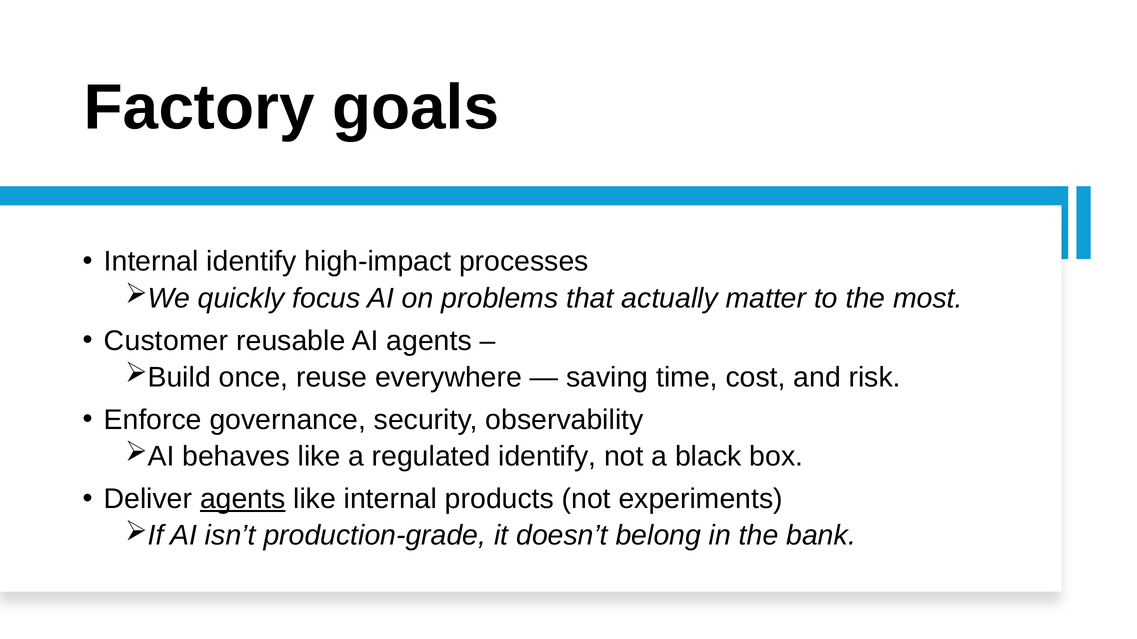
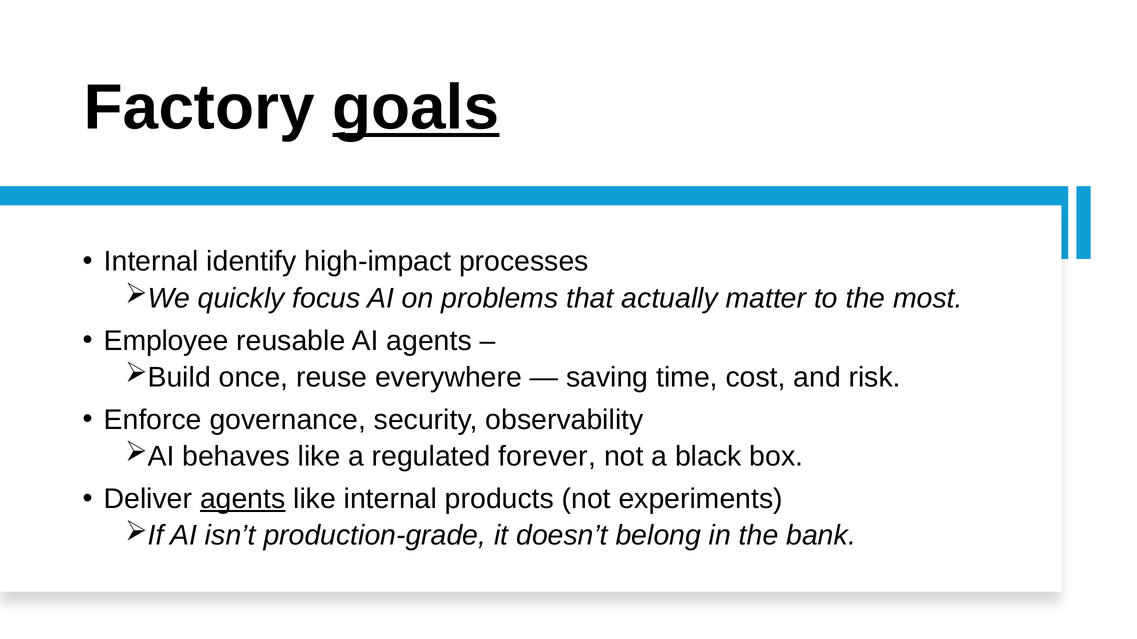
goals underline: none -> present (416, 108)
Customer: Customer -> Employee (166, 341)
regulated identify: identify -> forever (547, 457)
